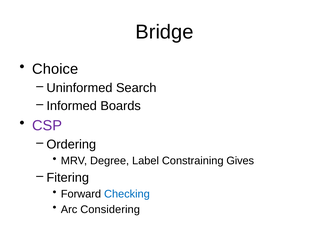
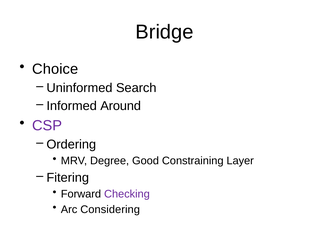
Boards: Boards -> Around (121, 106)
Label: Label -> Good (146, 161)
Gives: Gives -> Layer (240, 161)
Checking colour: blue -> purple (127, 194)
